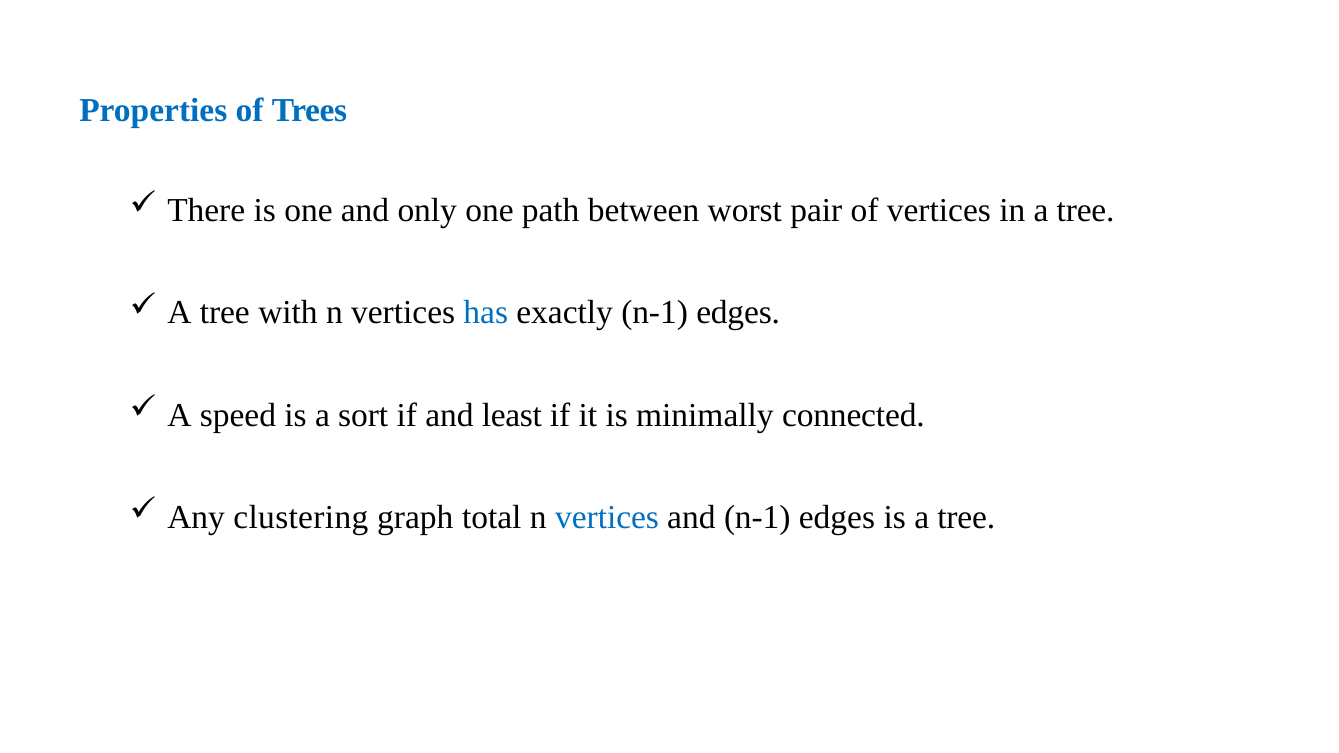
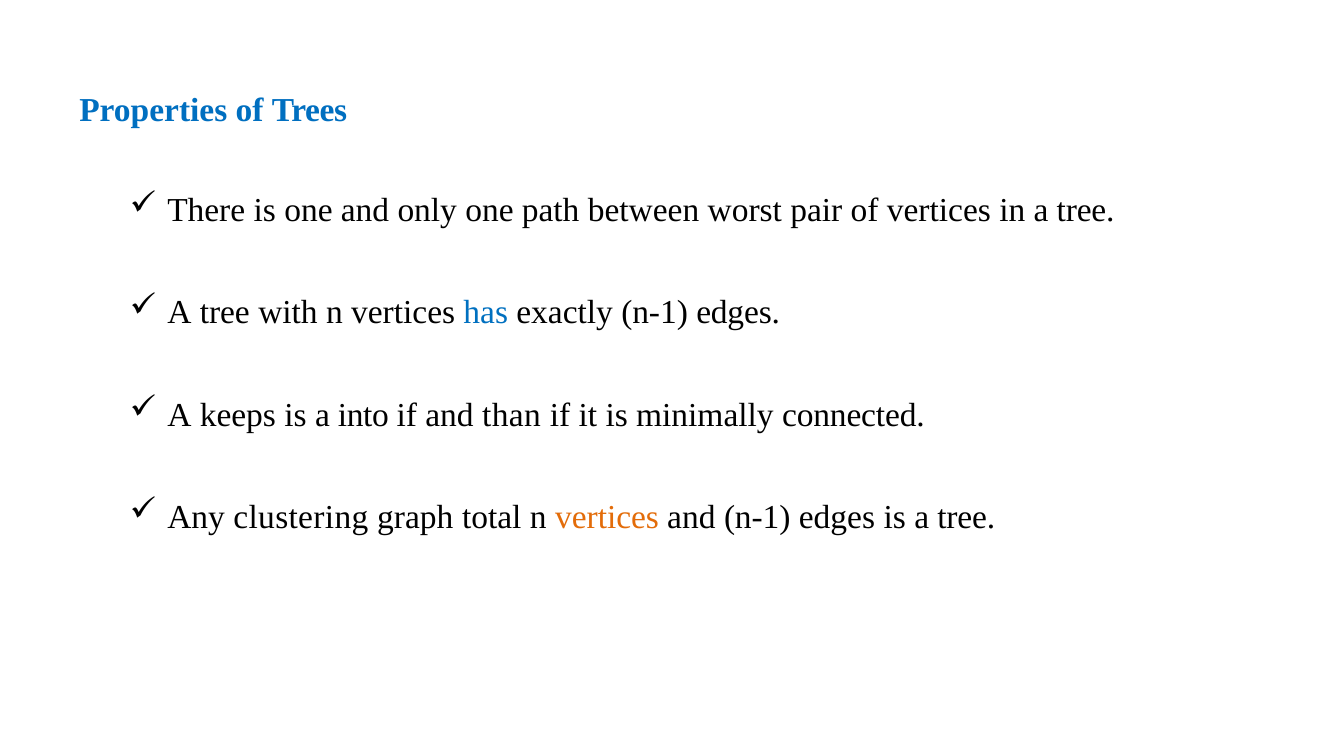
speed: speed -> keeps (238, 415)
sort: sort -> into (363, 415)
least: least -> than (512, 415)
vertices colour: blue -> orange (607, 517)
